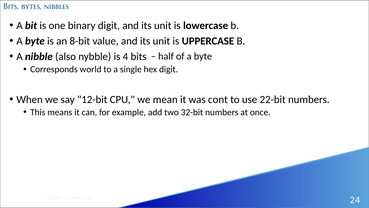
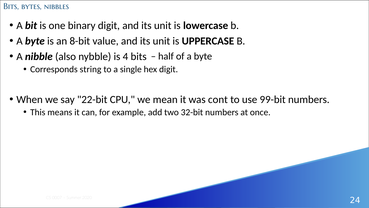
world: world -> string (91, 69)
12-bit: 12-bit -> 22-bit (92, 99)
22-bit: 22-bit -> 99-bit (273, 99)
